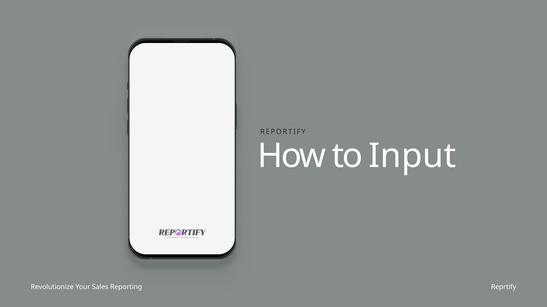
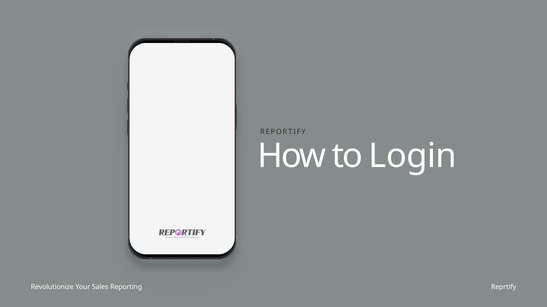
Input: Input -> Login (413, 156)
